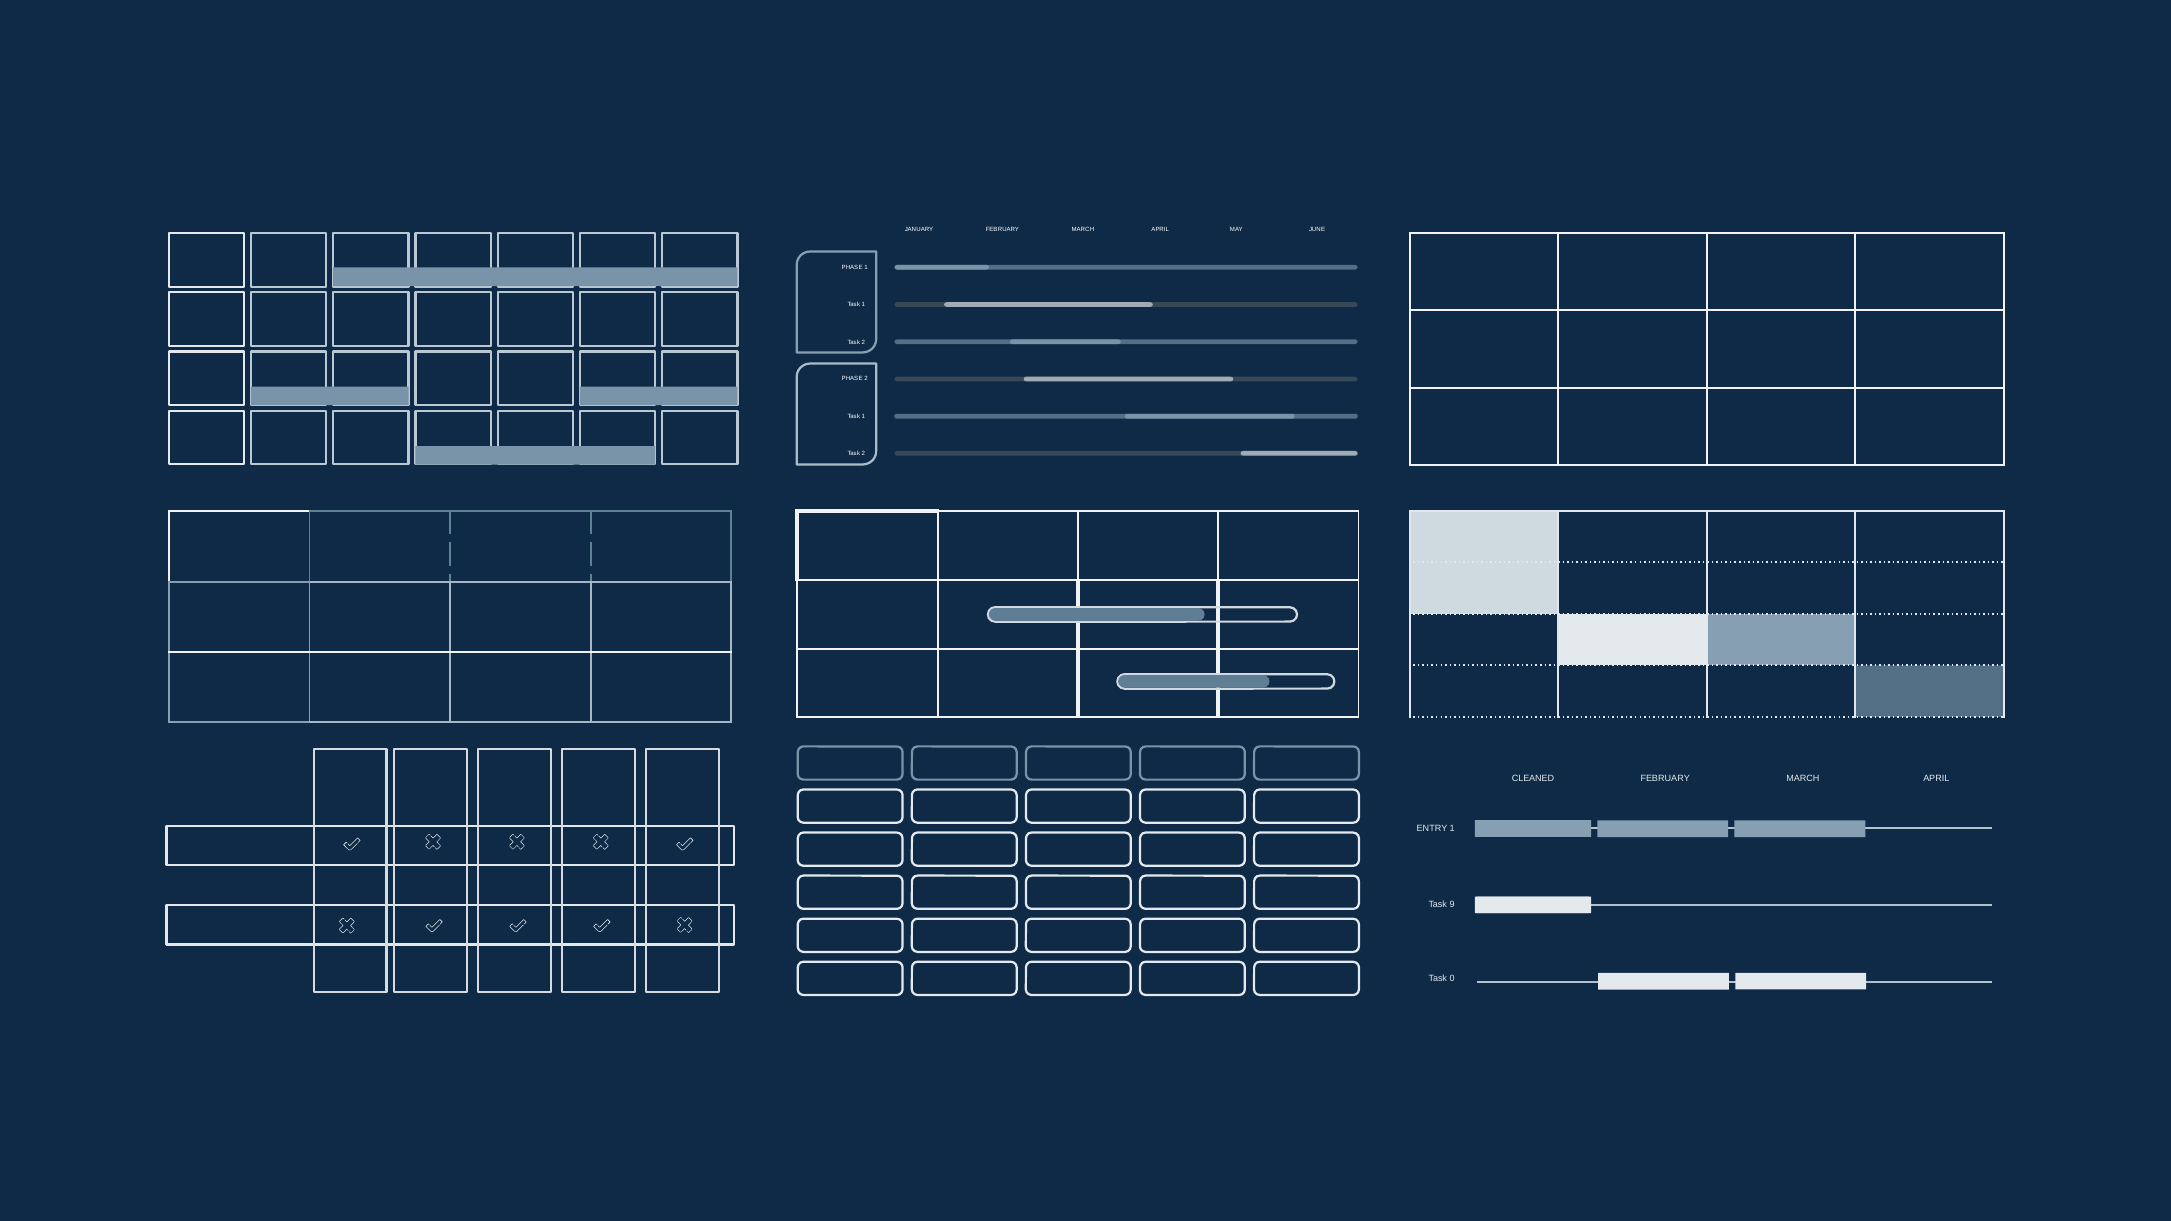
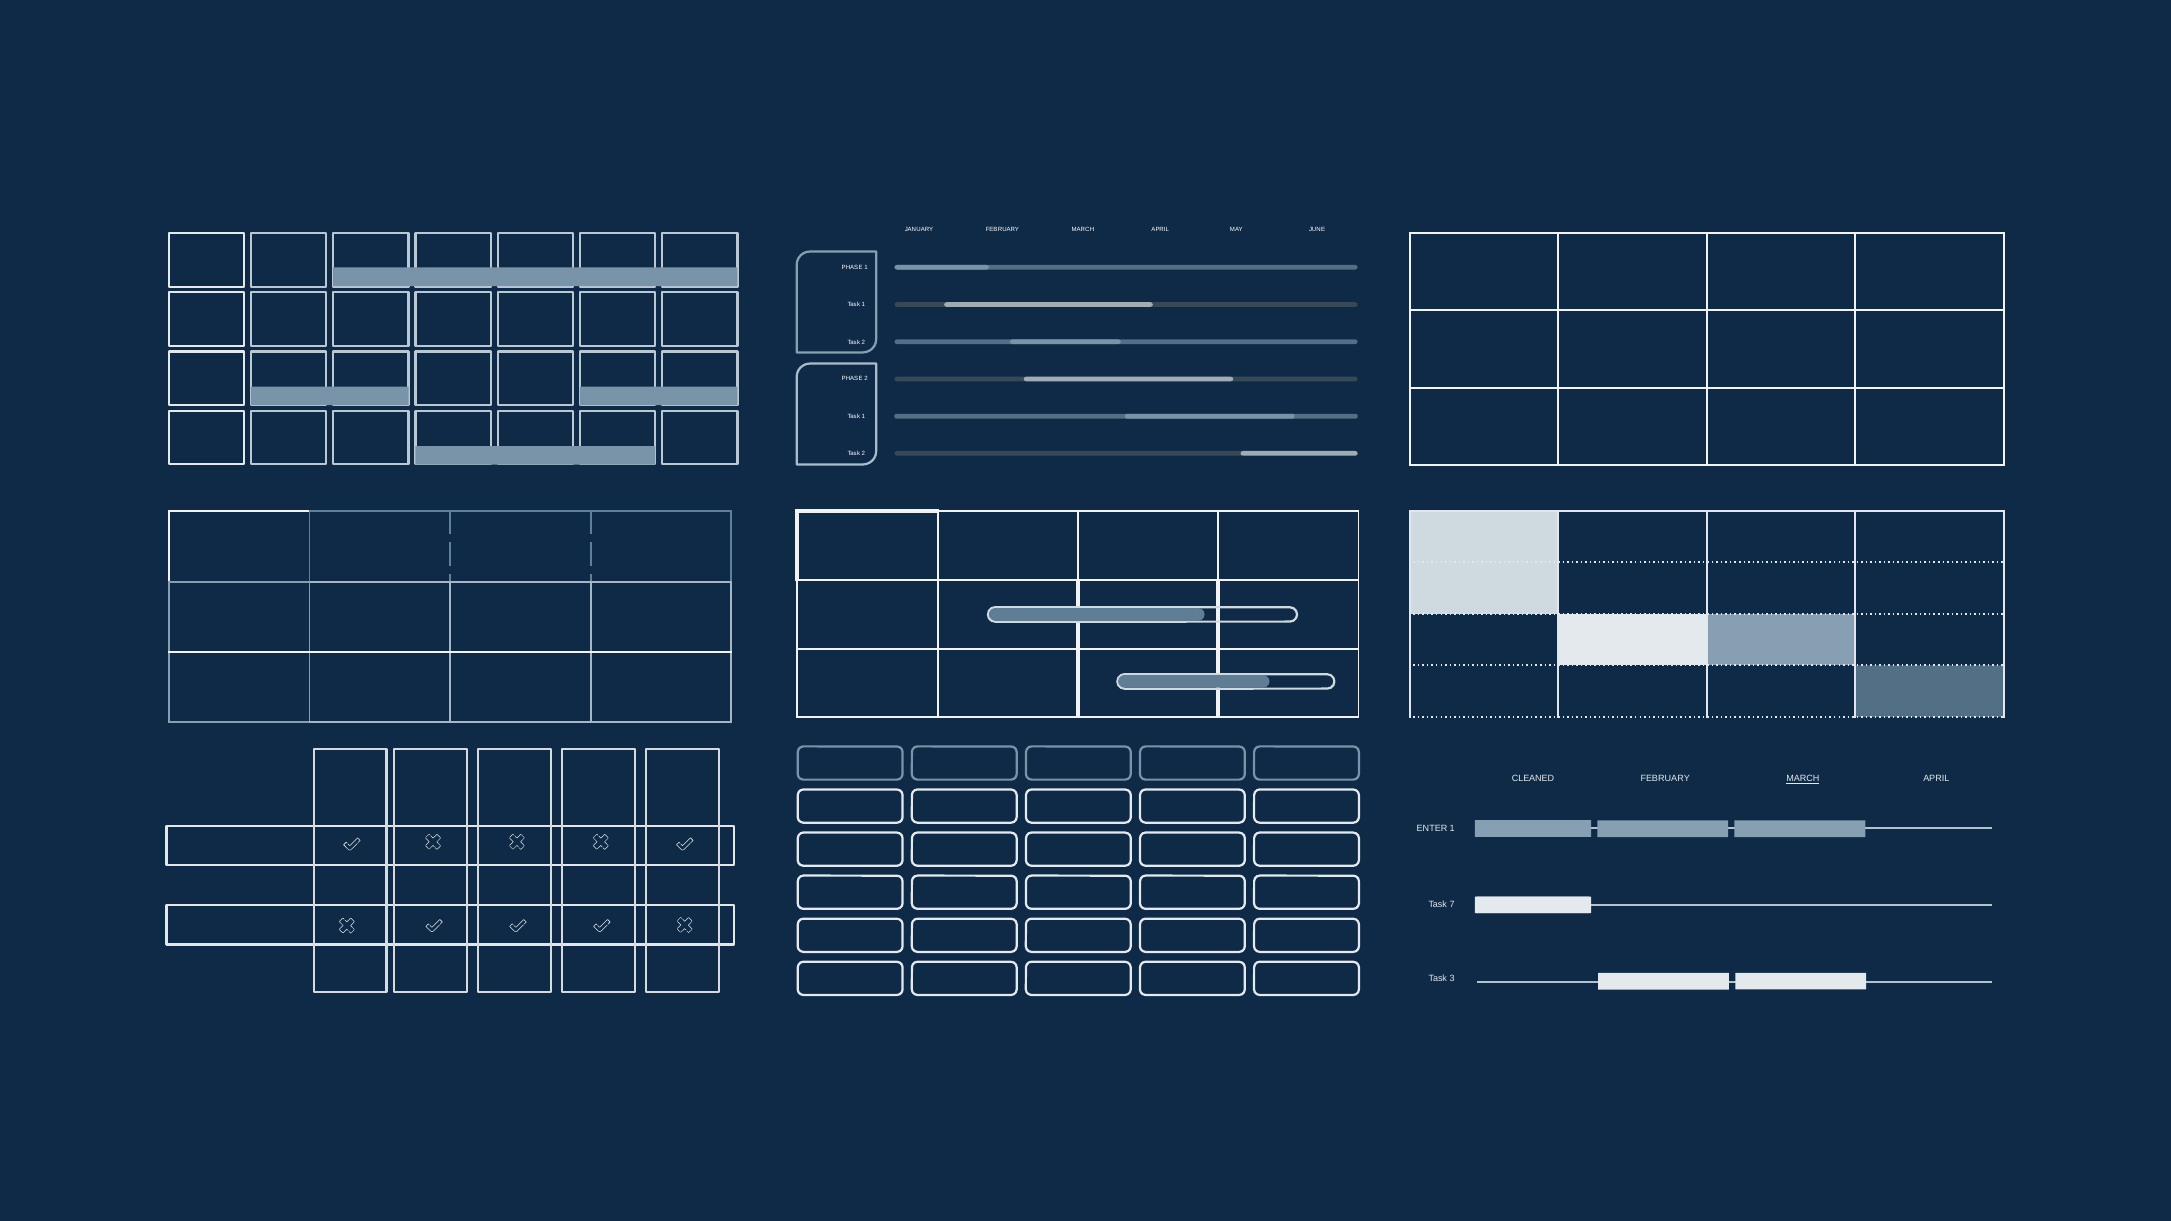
MARCH underline: none -> present (1803, 779)
ENTRY: ENTRY -> ENTER (1432, 829)
9: 9 -> 7 (1452, 904)
0: 0 -> 3 (1452, 979)
